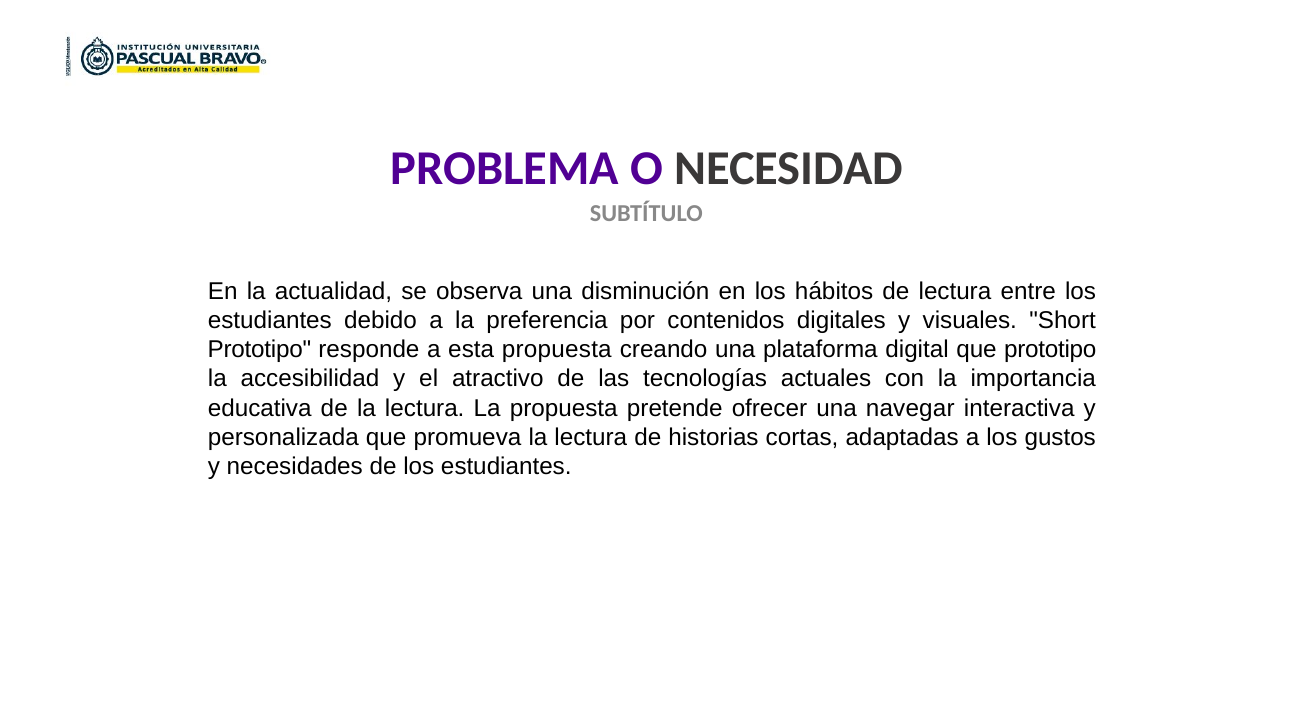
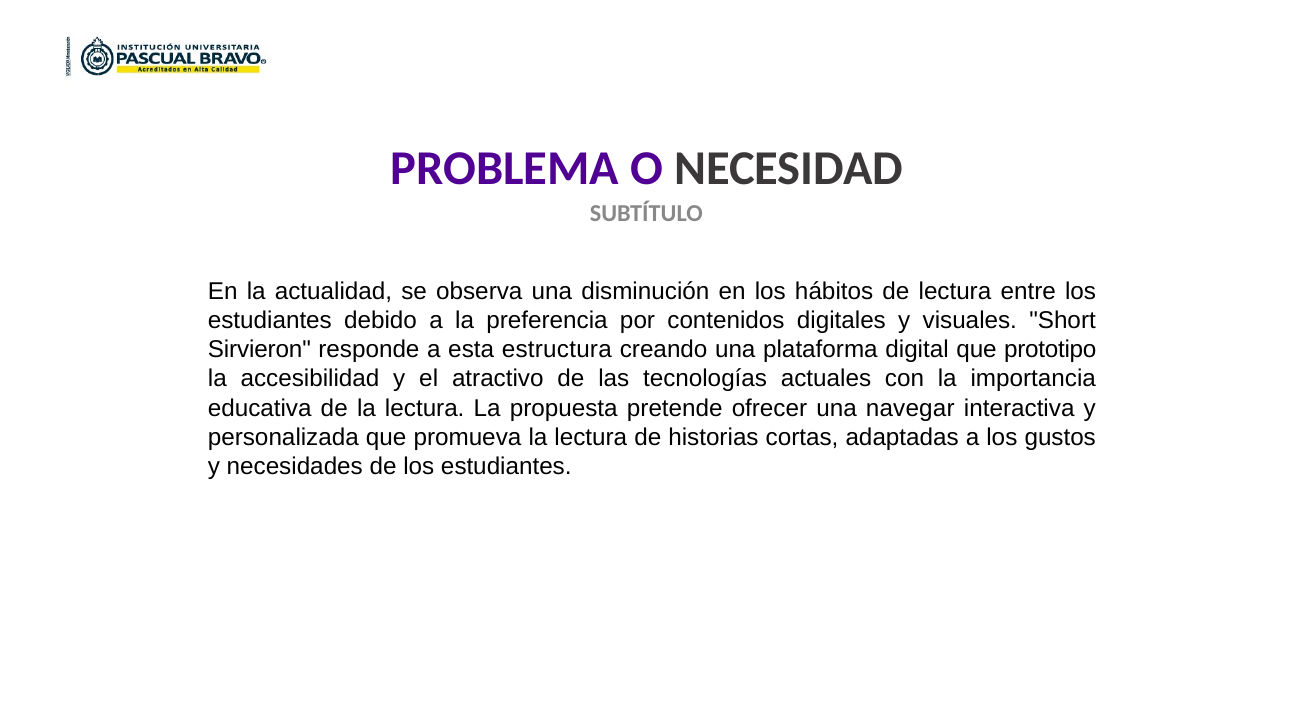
Prototipo: Prototipo -> Sirvieron (259, 350)
esta propuesta: propuesta -> estructura (557, 350)
